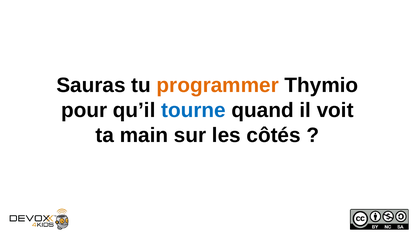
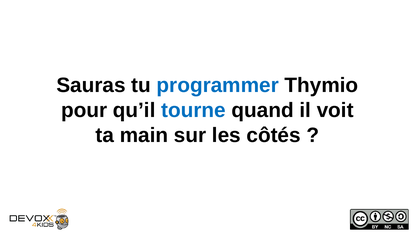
programmer colour: orange -> blue (218, 85)
